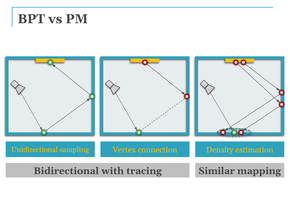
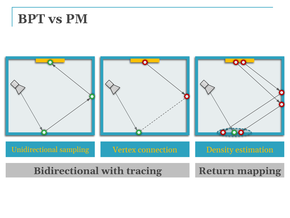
Similar: Similar -> Return (217, 171)
